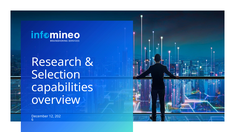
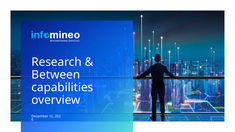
Selection: Selection -> Between (56, 75)
